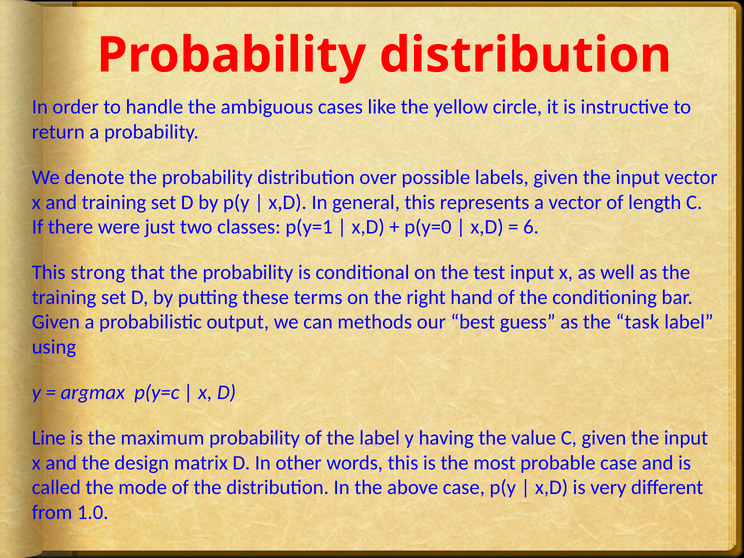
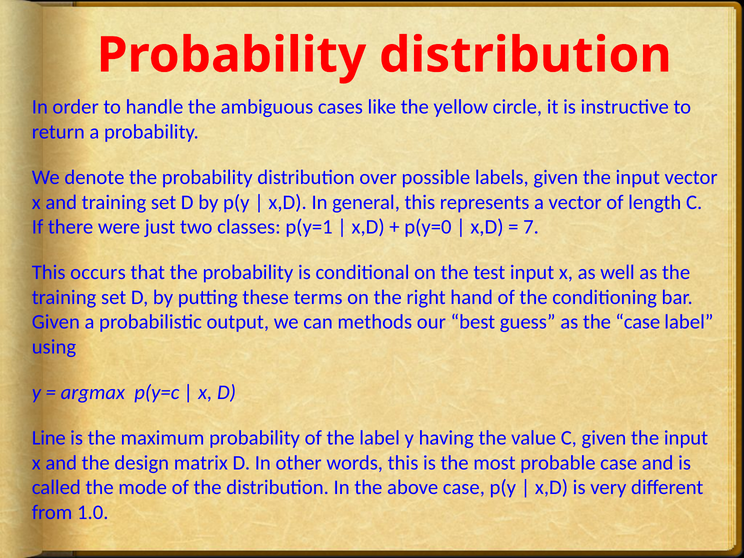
6: 6 -> 7 (531, 227)
strong: strong -> occurs (98, 273)
the task: task -> case (638, 322)
